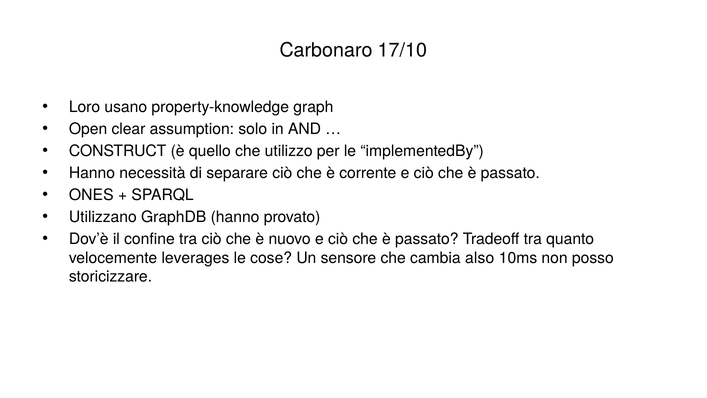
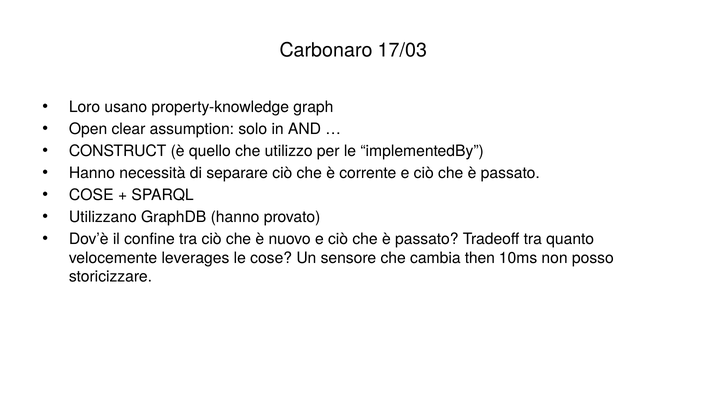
17/10: 17/10 -> 17/03 (402, 50)
ONES: ONES -> COSE (91, 195)
also: also -> then (480, 258)
